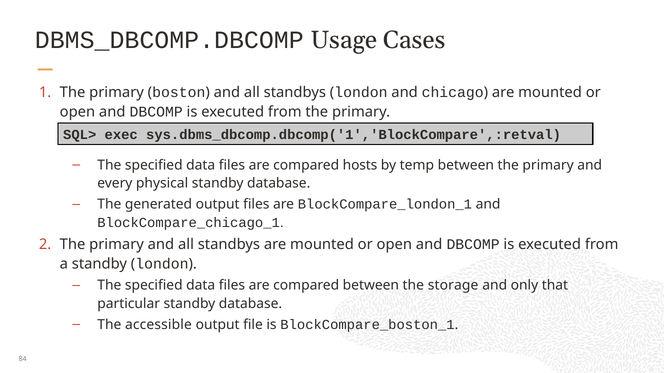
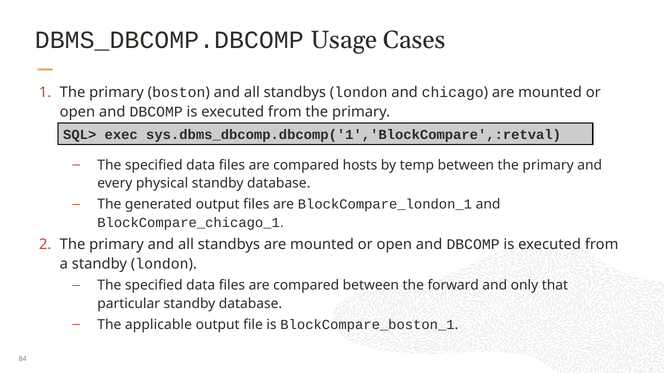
storage: storage -> forward (453, 286)
accessible: accessible -> applicable (158, 325)
